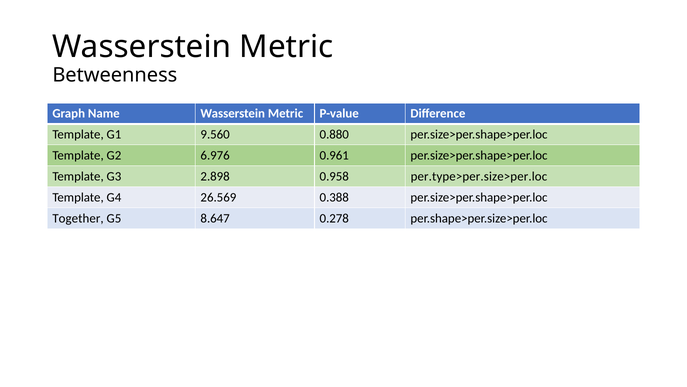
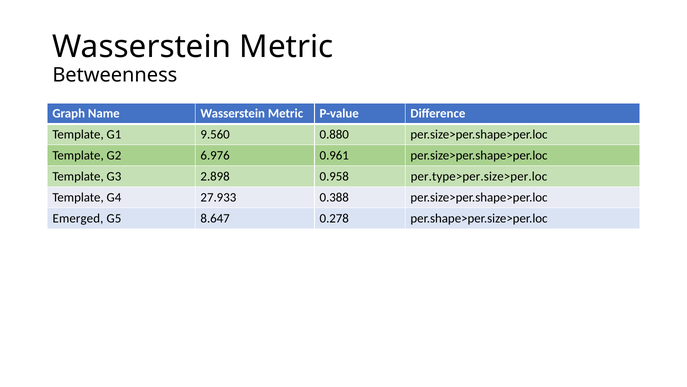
26.569: 26.569 -> 27.933 (218, 197)
Together: Together -> Emerged (78, 218)
